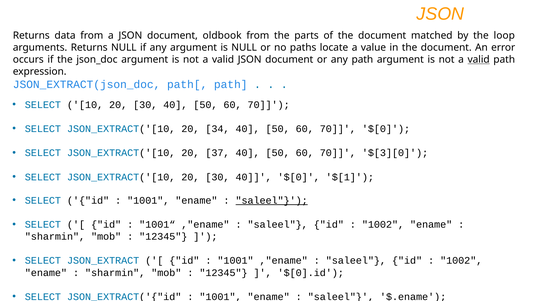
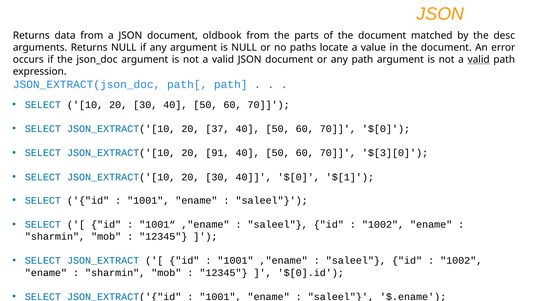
loop: loop -> desc (504, 35)
34: 34 -> 37 (217, 129)
37: 37 -> 91 (217, 153)
saleel underline: present -> none (272, 200)
